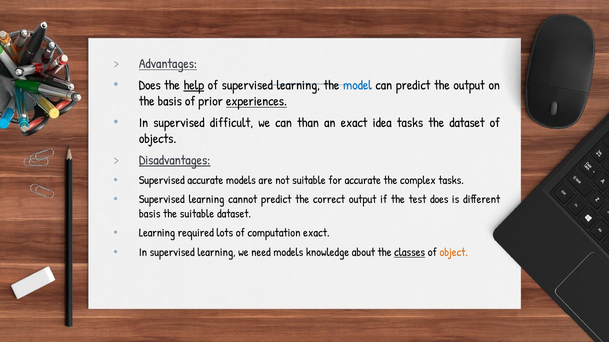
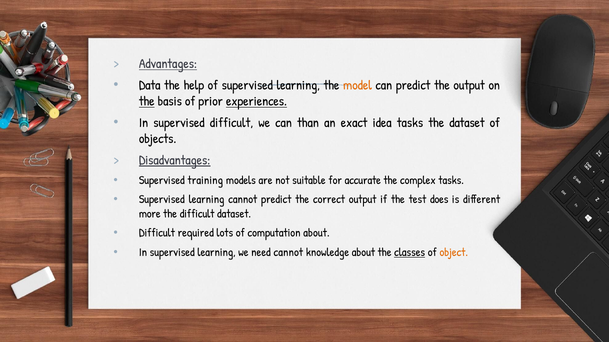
Does: Does -> Data (150, 85)
help underline: present -> none (194, 85)
model colour: blue -> orange (358, 85)
the underline: none -> present (147, 102)
Supervised accurate: accurate -> training (205, 181)
basis: basis -> more (150, 214)
the suitable: suitable -> difficult (197, 214)
Learning: Learning -> Difficult (157, 233)
computation exact: exact -> about (316, 233)
need models: models -> cannot (288, 253)
